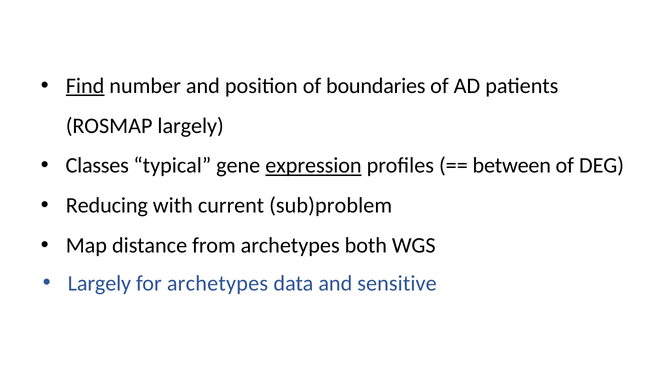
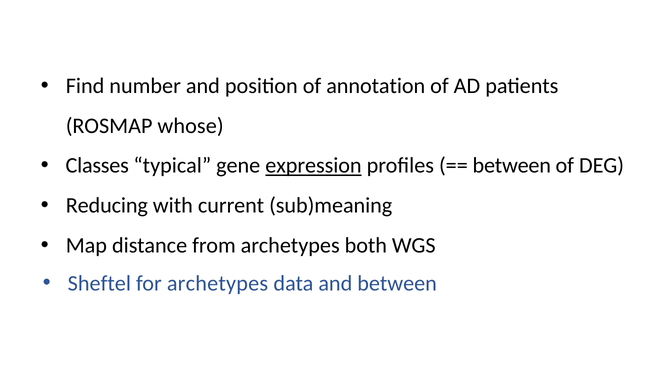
Find underline: present -> none (85, 86)
boundaries: boundaries -> annotation (376, 86)
ROSMAP largely: largely -> whose (191, 126)
sub)problem: sub)problem -> sub)meaning (331, 206)
Largely: Largely -> Sheftel (99, 284)
and sensitive: sensitive -> between (397, 284)
